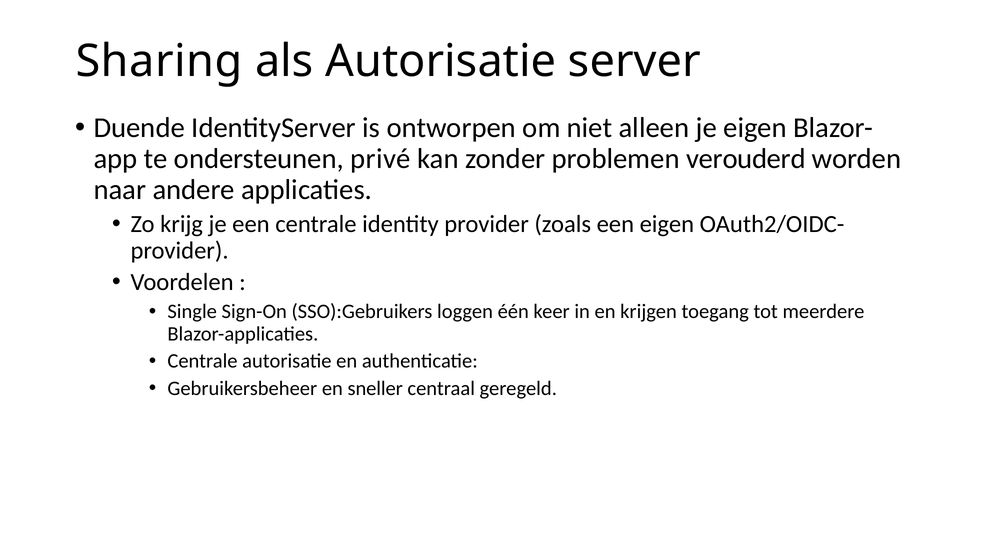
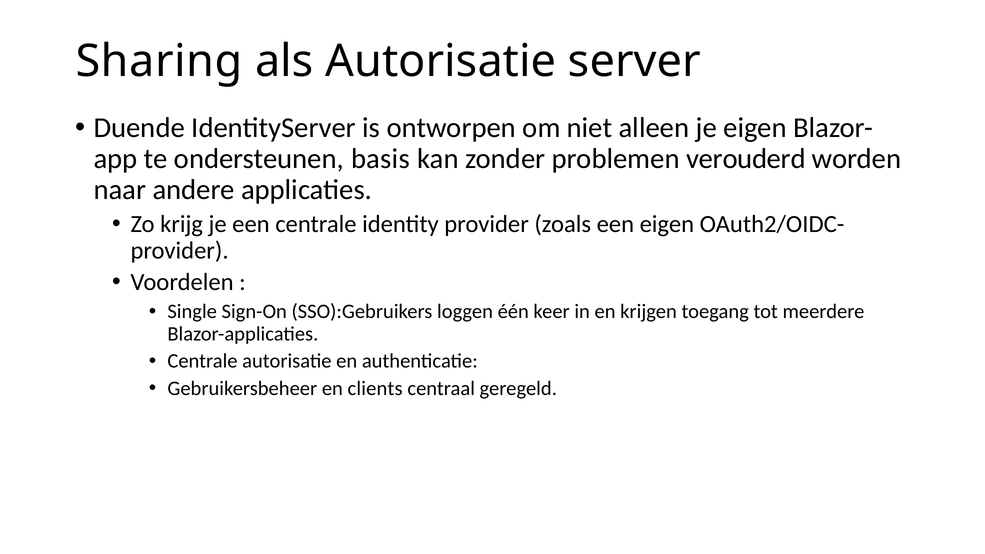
privé: privé -> basis (381, 159)
sneller: sneller -> clients (375, 388)
